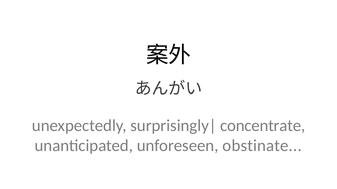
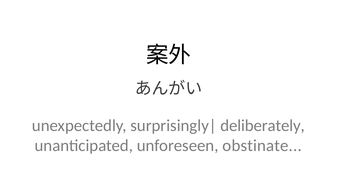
concentrate: concentrate -> deliberately (263, 126)
